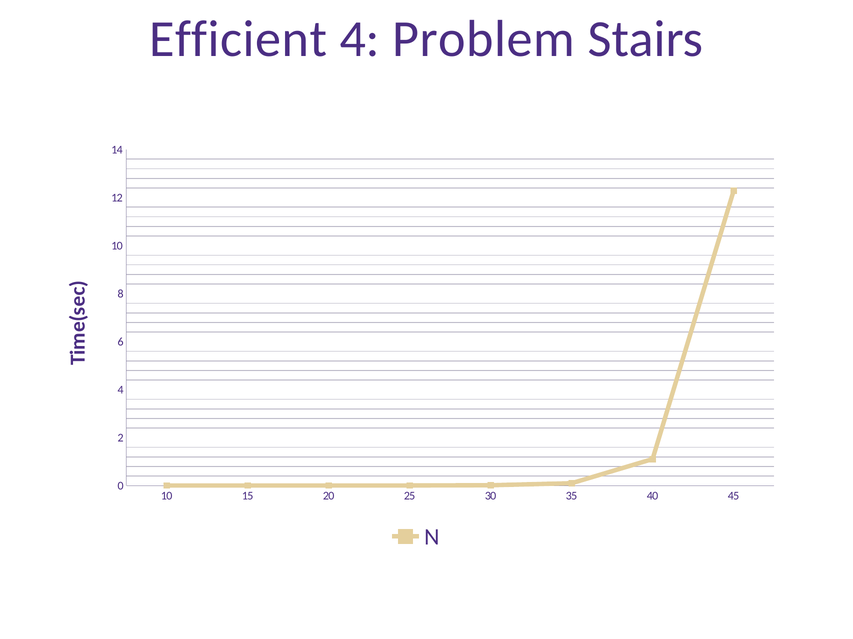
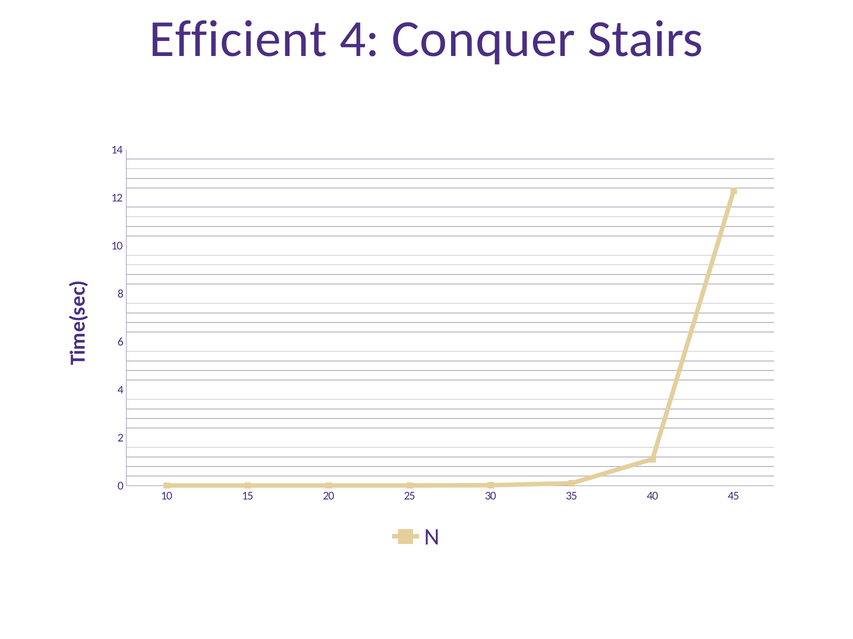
Problem: Problem -> Conquer (484, 39)
